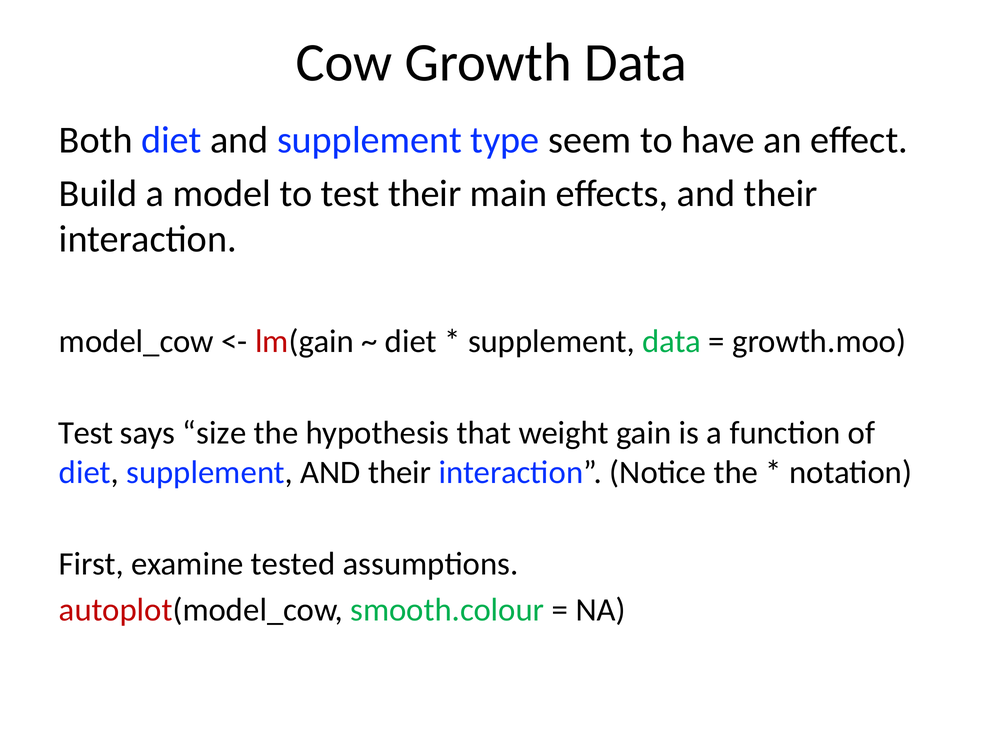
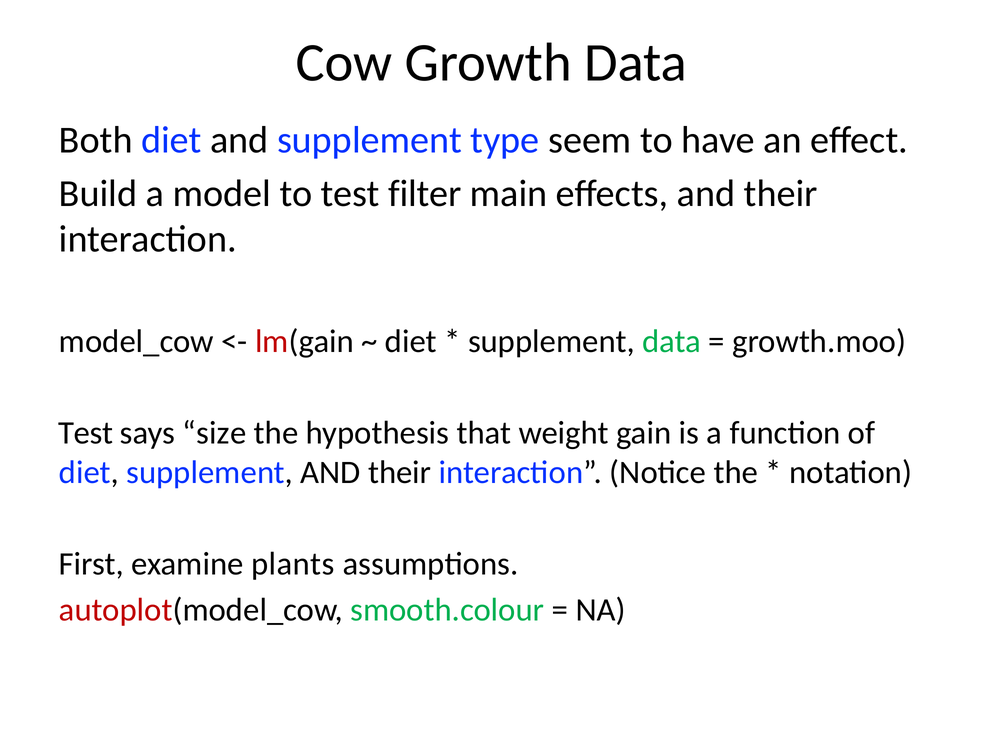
test their: their -> filter (425, 194)
tested: tested -> plants (293, 564)
